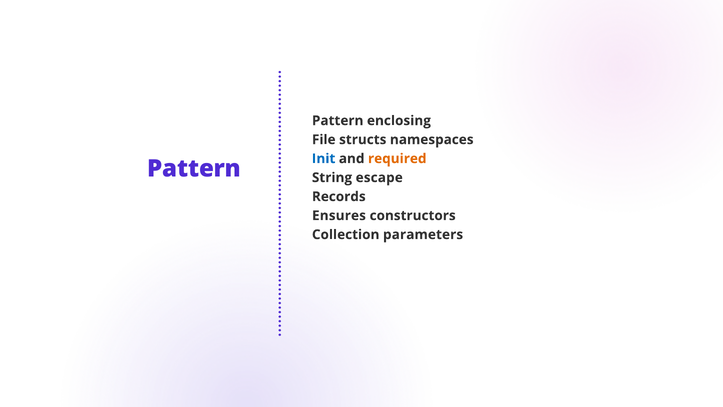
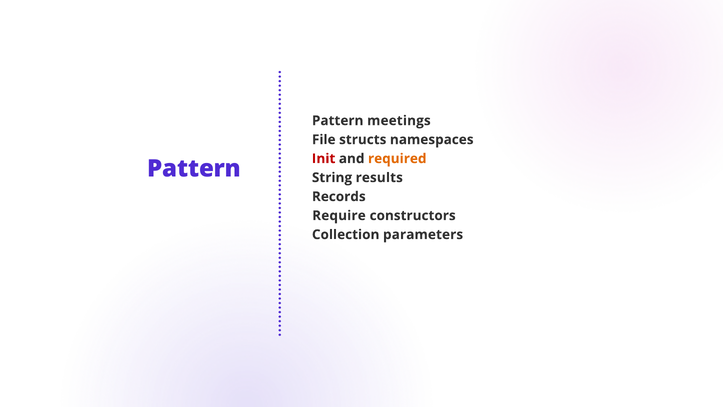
enclosing: enclosing -> meetings (399, 121)
Init colour: blue -> red (324, 159)
escape: escape -> results (379, 177)
Ensures: Ensures -> Require (339, 215)
